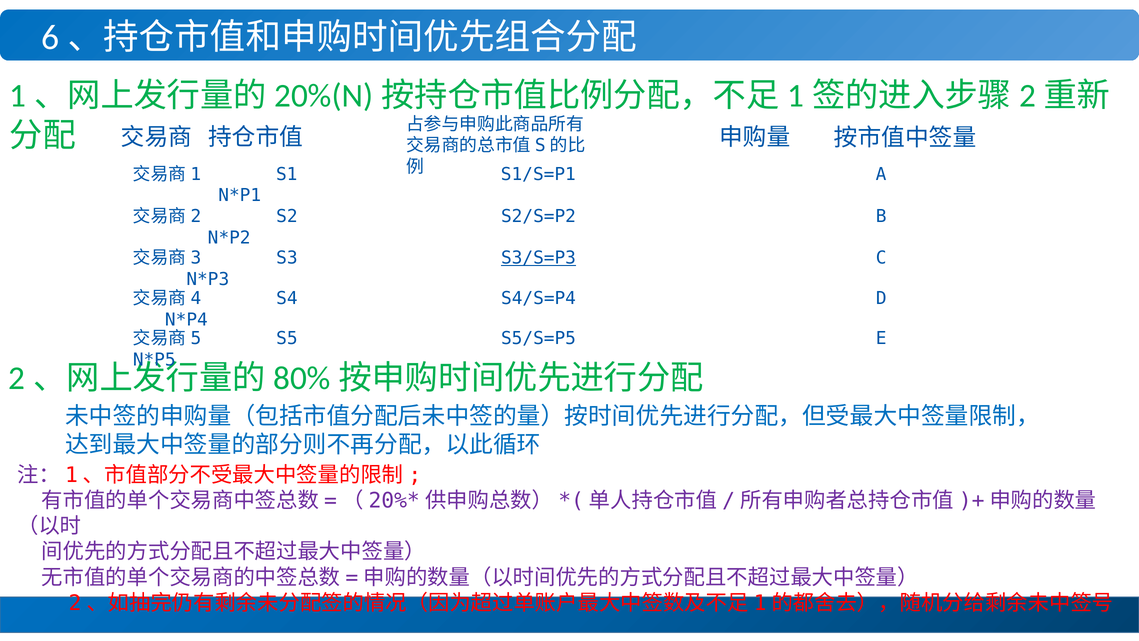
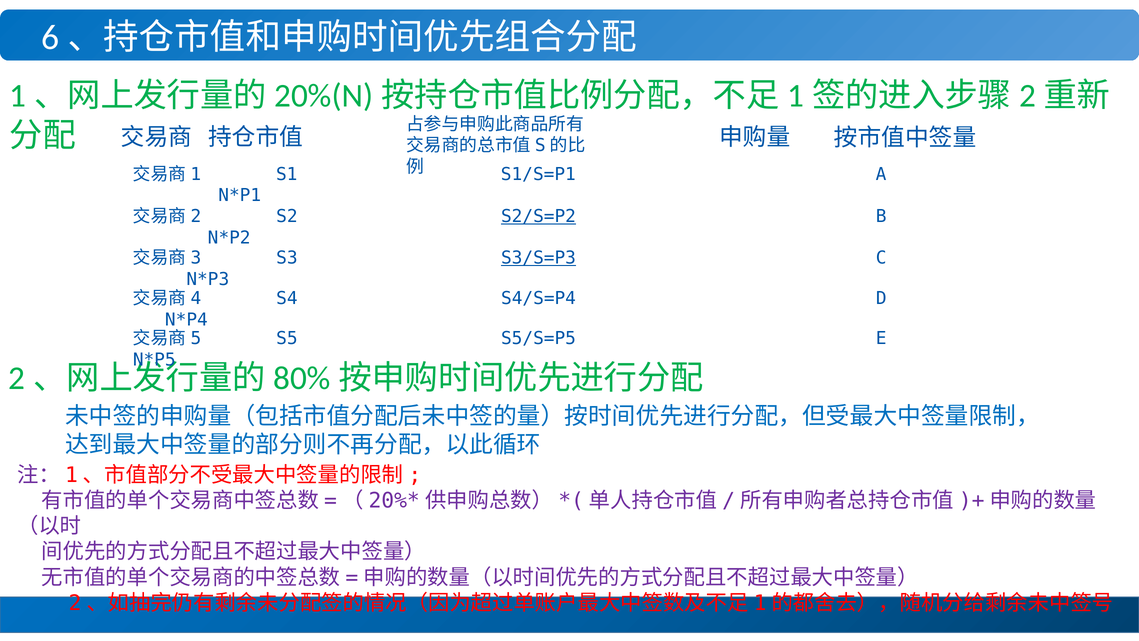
S2/S=P2 underline: none -> present (538, 216)
